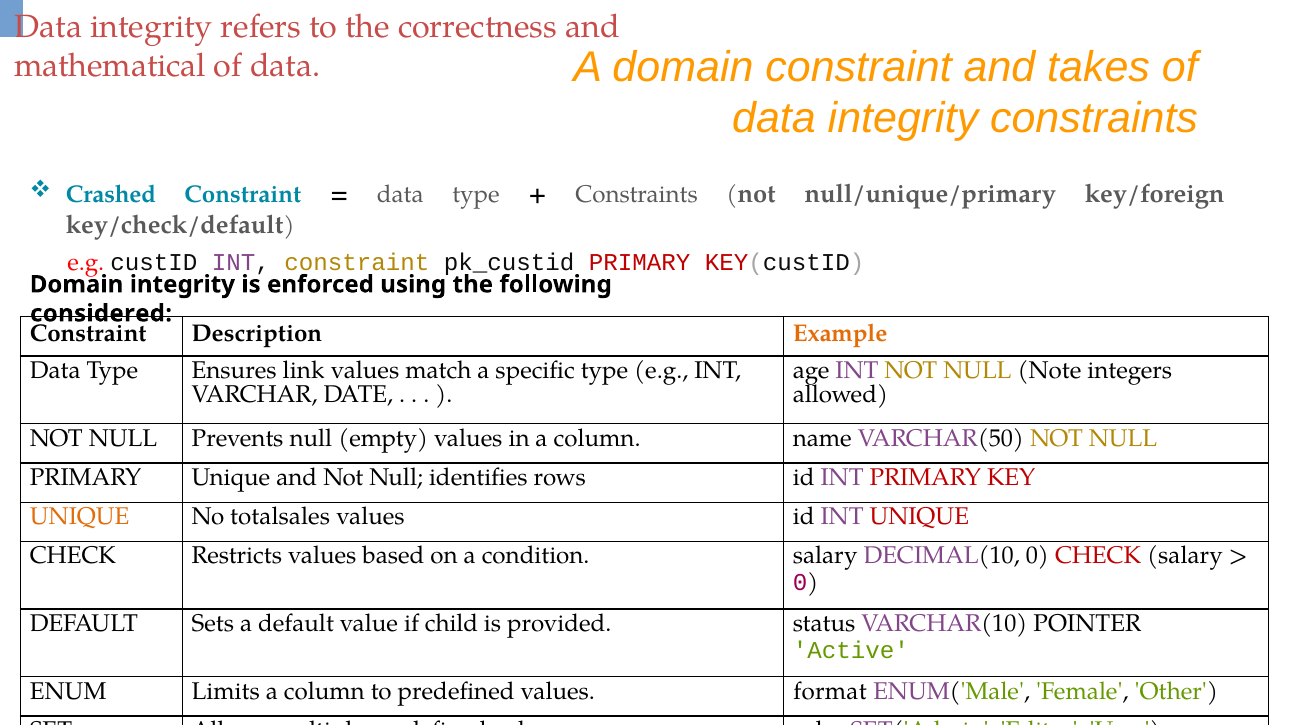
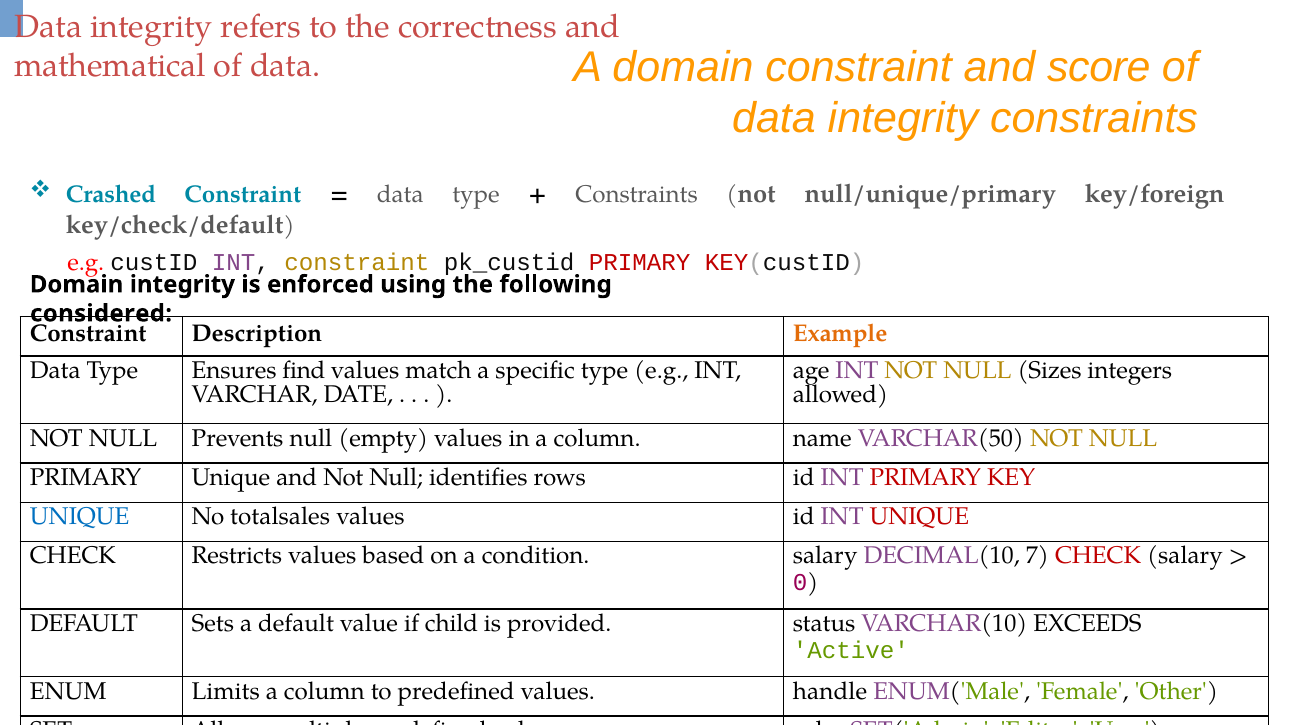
takes: takes -> score (1099, 67)
link: link -> find (304, 370)
Note: Note -> Sizes (1050, 370)
UNIQUE colour: orange -> blue (80, 517)
DECIMAL(10 0: 0 -> 7 (1037, 556)
POINTER: POINTER -> EXCEEDS (1087, 623)
format: format -> handle (830, 691)
